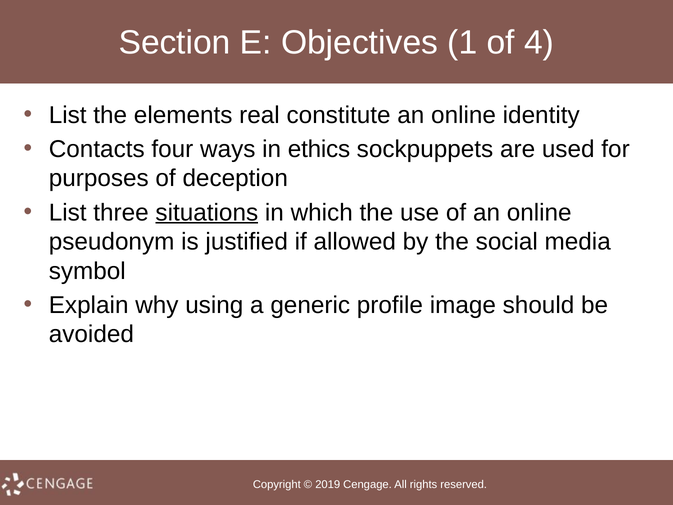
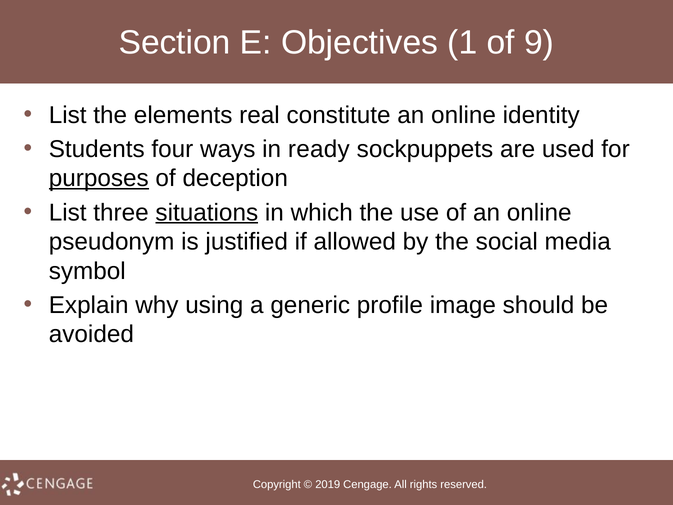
4: 4 -> 9 (539, 43)
Contacts: Contacts -> Students (97, 149)
ethics: ethics -> ready (319, 149)
purposes underline: none -> present (99, 178)
